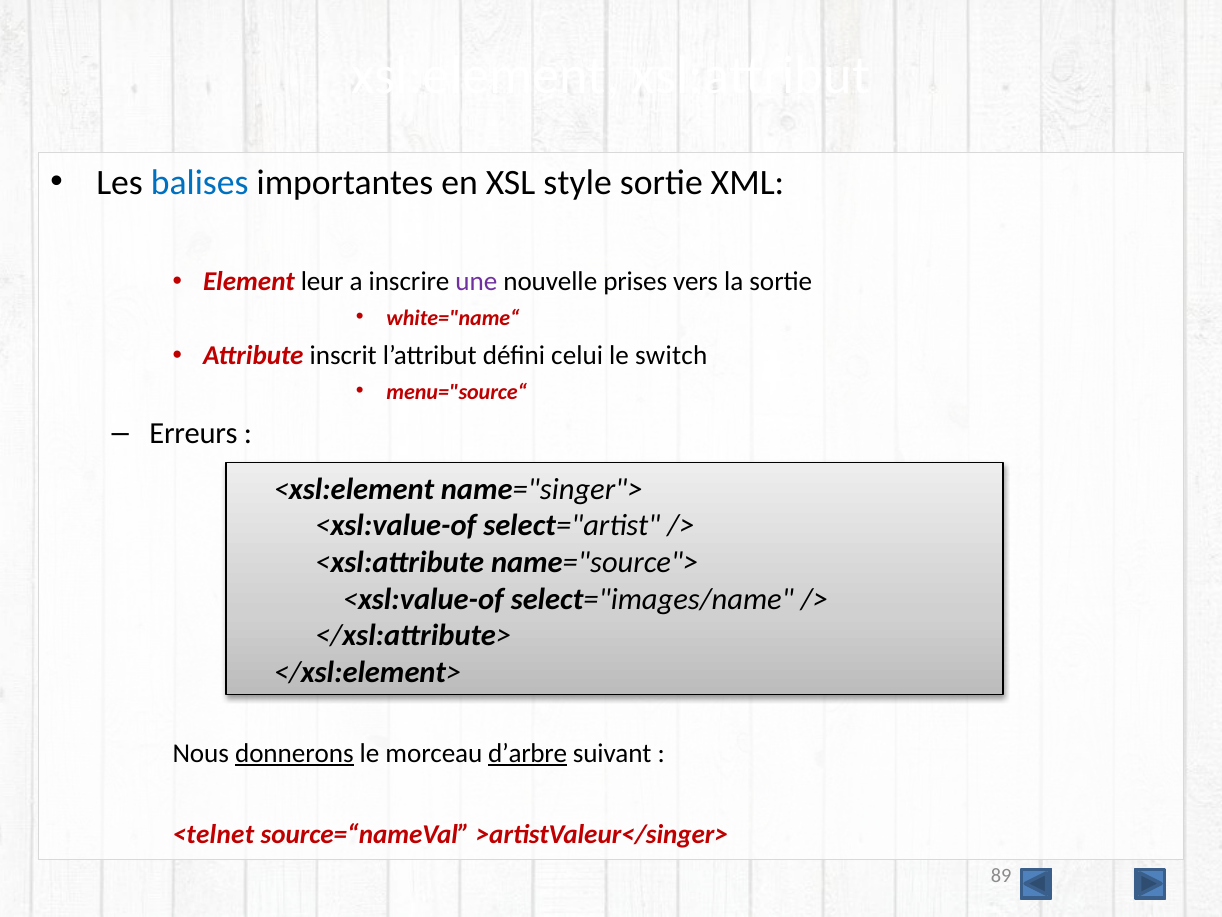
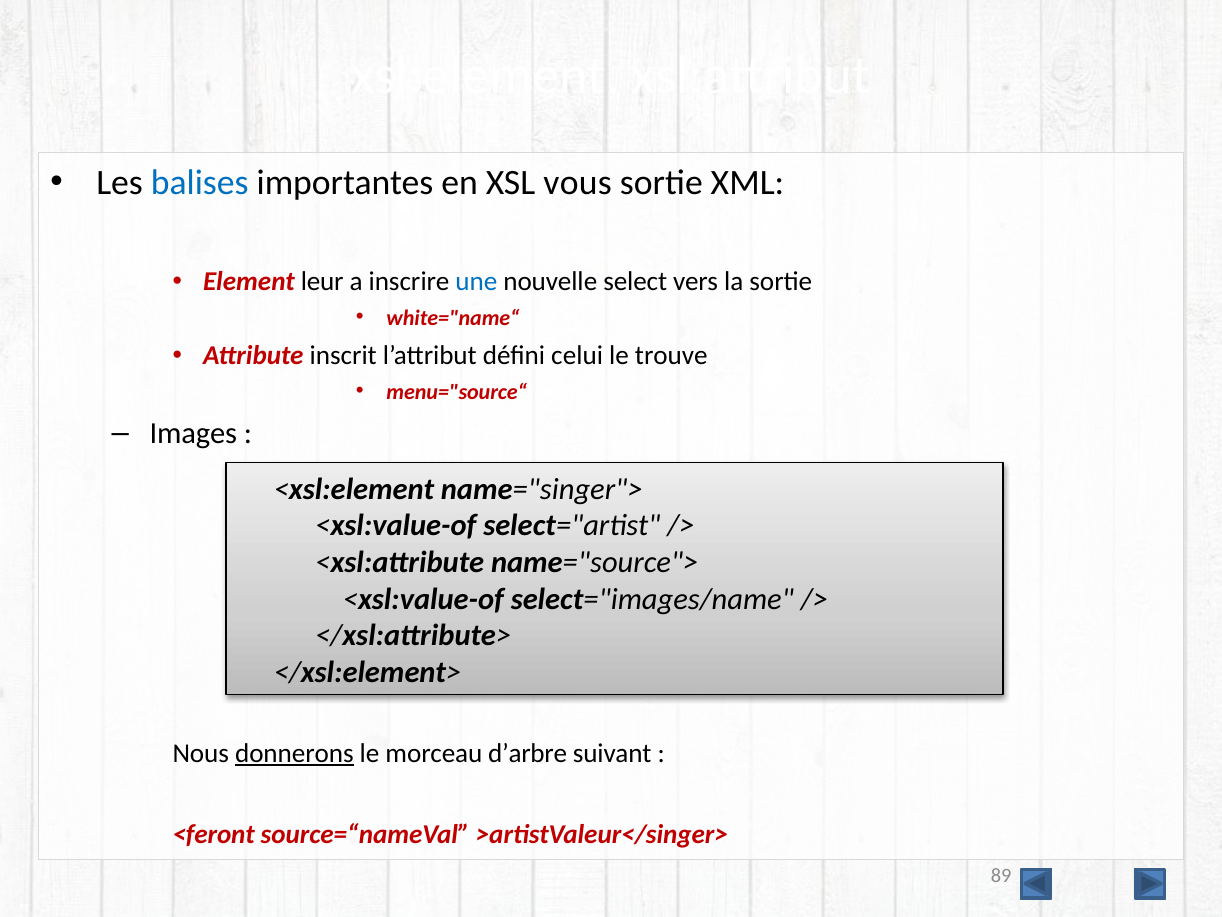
style: style -> vous (578, 183)
une colour: purple -> blue (476, 282)
prises: prises -> select (635, 282)
switch: switch -> trouve (671, 356)
Erreurs: Erreurs -> Images (193, 433)
d’arbre underline: present -> none (528, 753)
<telnet: <telnet -> <feront (214, 834)
